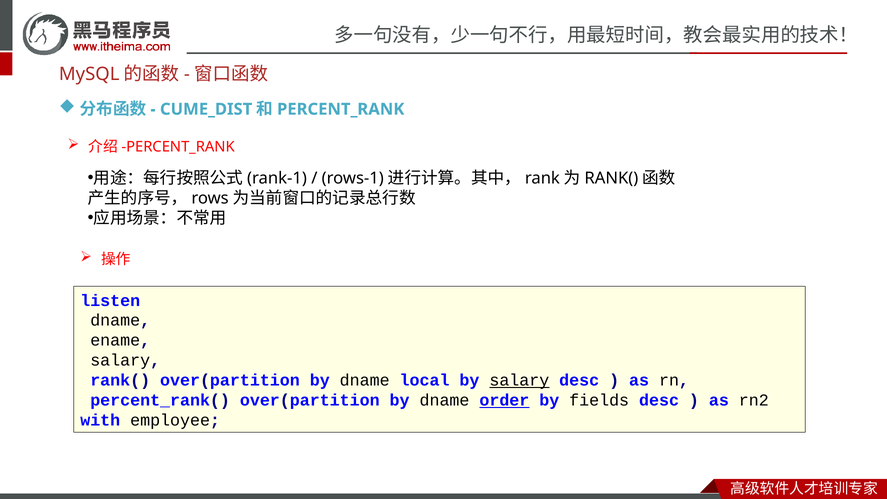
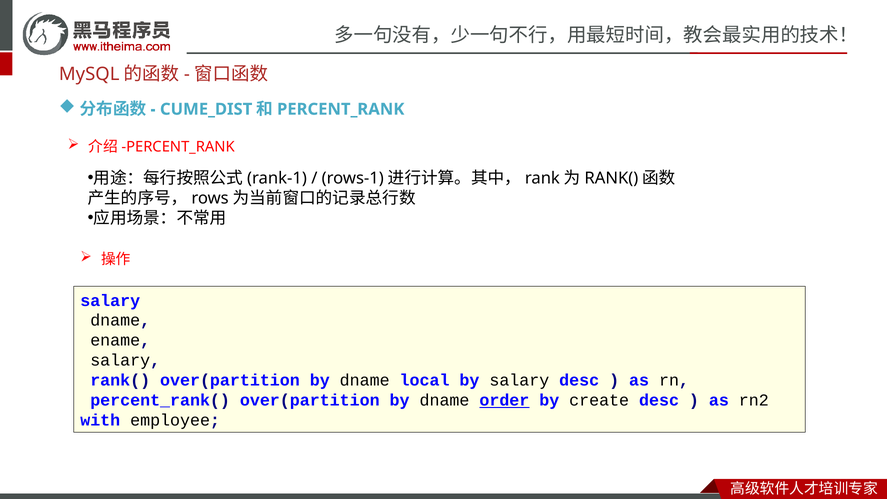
listen: listen -> salary (110, 300)
salary underline: present -> none (519, 380)
fields: fields -> create (599, 400)
